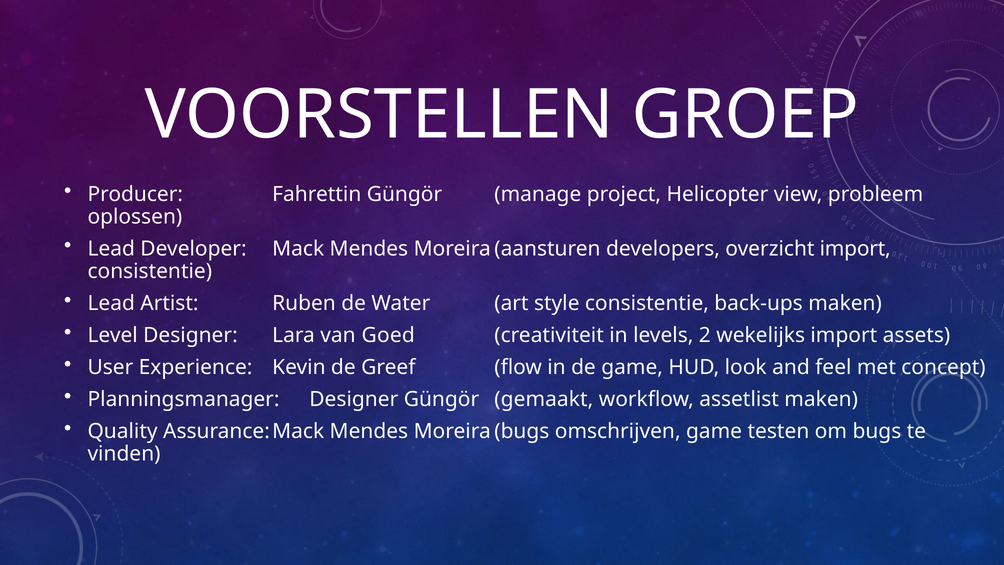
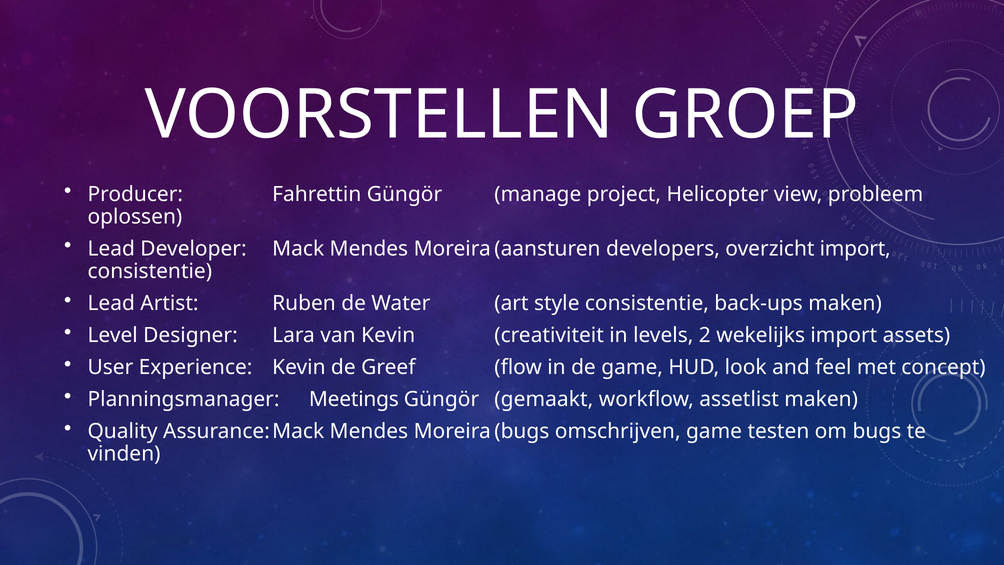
van Goed: Goed -> Kevin (388, 335)
Planningsmanager Designer: Designer -> Meetings (354, 399)
